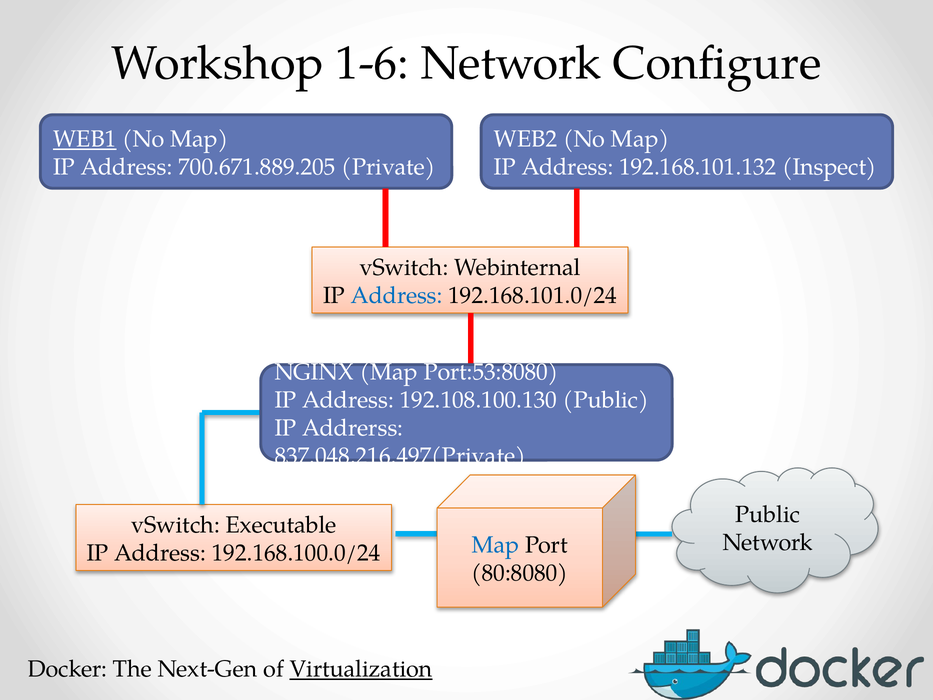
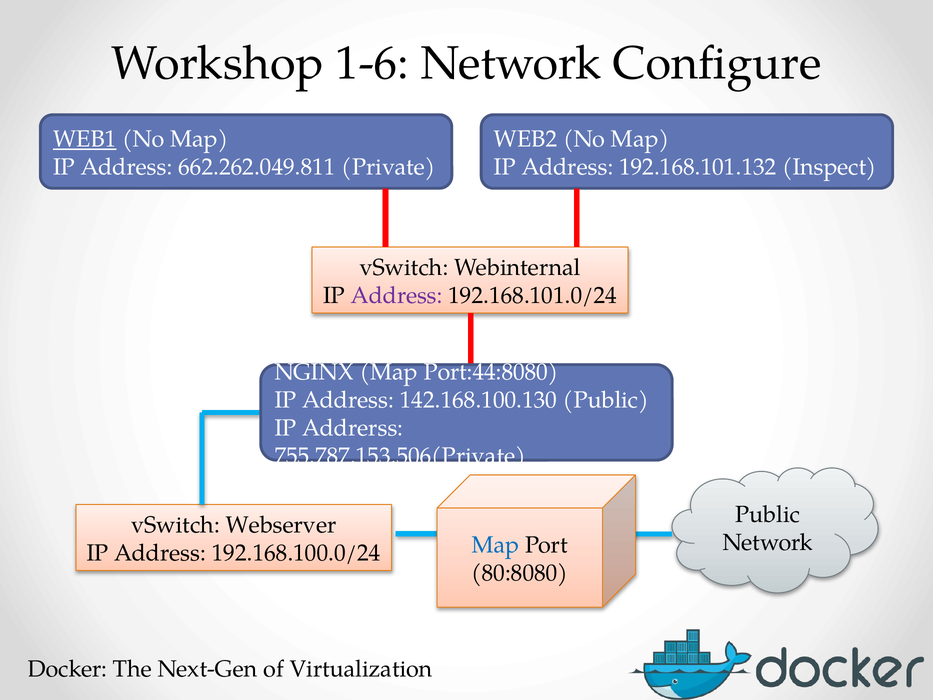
700.671.889.205: 700.671.889.205 -> 662.262.049.811 (257, 167)
Address colour: blue -> purple (397, 296)
Port:53:8080: Port:53:8080 -> Port:44:8080 (491, 372)
192.108.100.130: 192.108.100.130 -> 142.168.100.130 (478, 400)
837.048.216.497(Private: 837.048.216.497(Private -> 755.787.153.506(Private (400, 456)
Executable: Executable -> Webserver (281, 525)
Virtualization underline: present -> none (361, 669)
